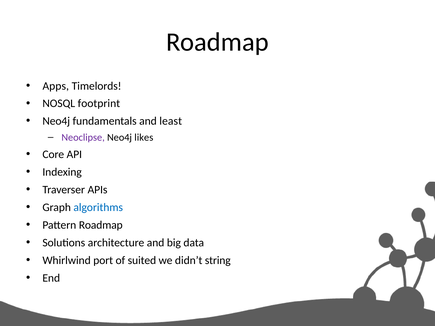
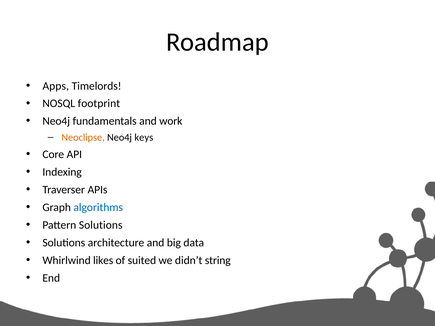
least: least -> work (171, 121)
Neoclipse colour: purple -> orange (83, 138)
likes: likes -> keys (144, 138)
Pattern Roadmap: Roadmap -> Solutions (101, 225)
port: port -> likes (103, 260)
